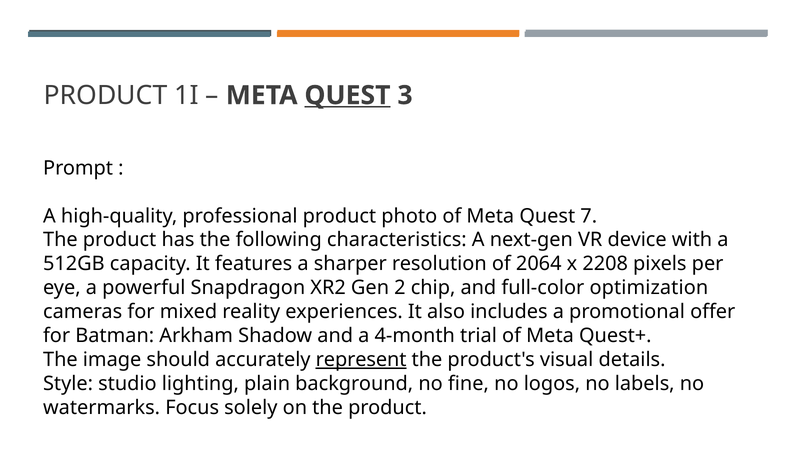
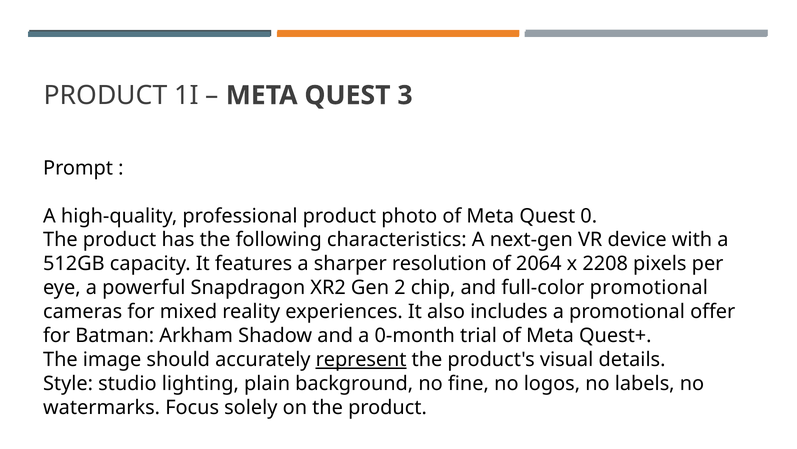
QUEST underline: present -> none (347, 95)
7: 7 -> 0 (589, 216)
full-color optimization: optimization -> promotional (649, 287)
4-month: 4-month -> 0-month (415, 335)
